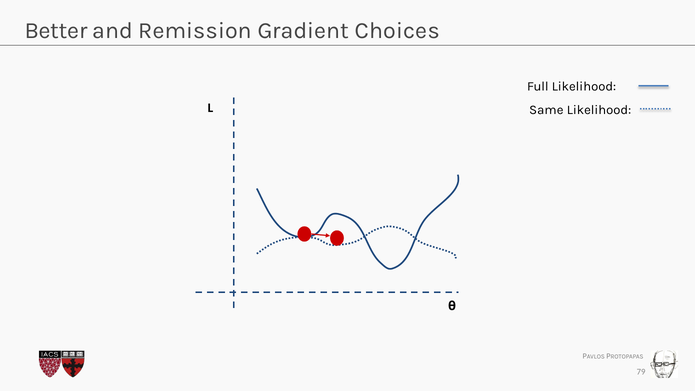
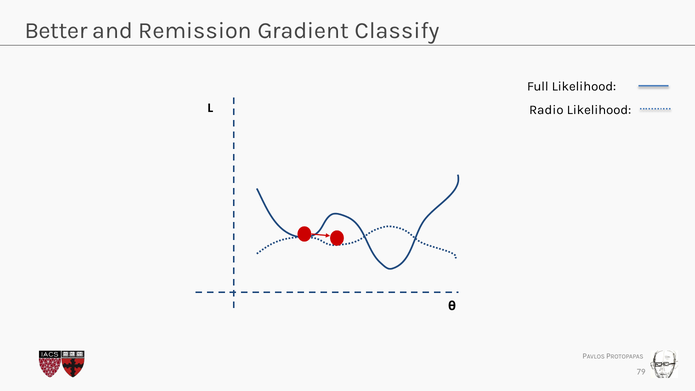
Choices: Choices -> Classify (397, 30)
Same: Same -> Radio (546, 110)
